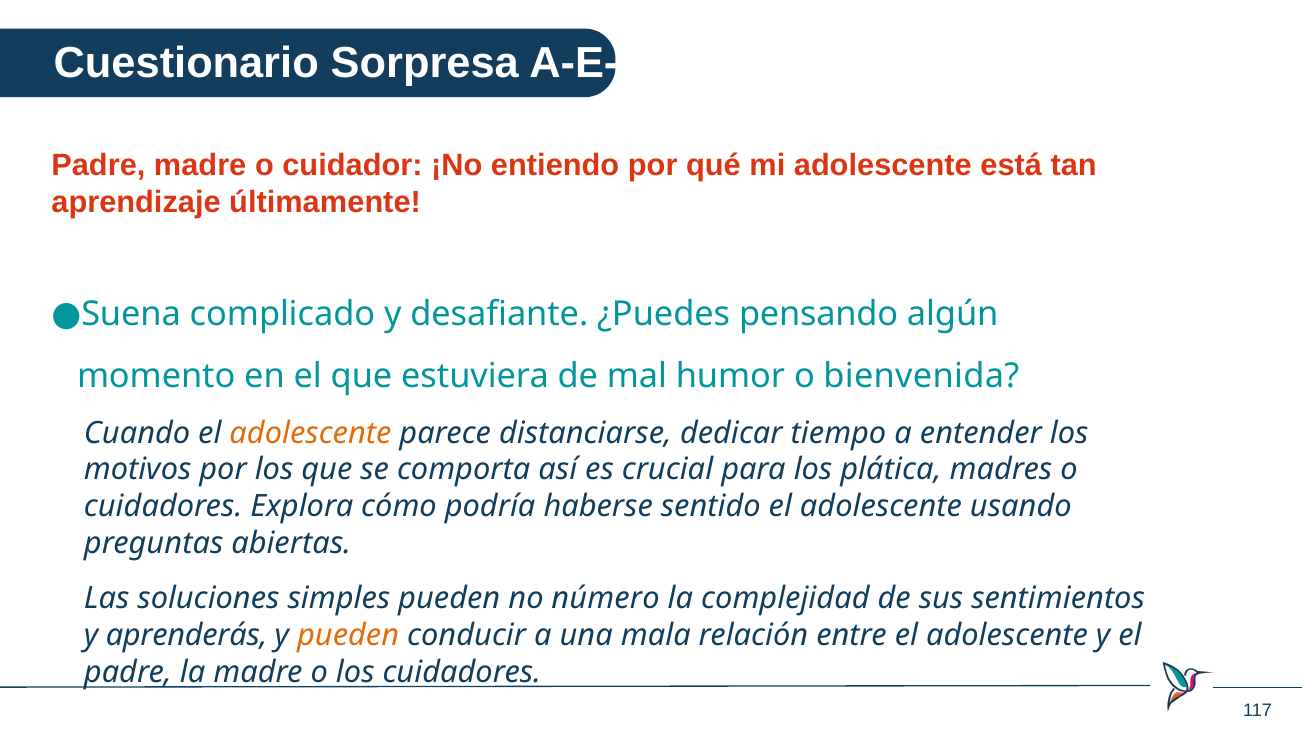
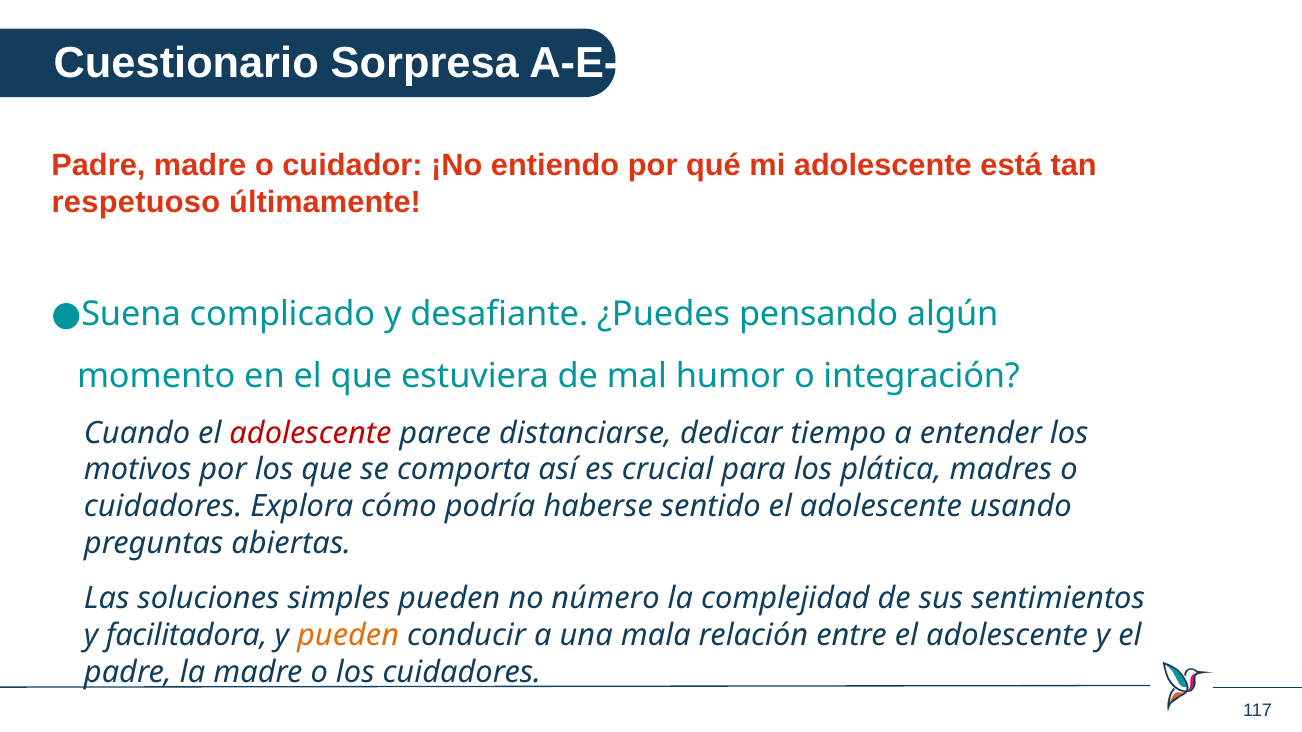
aprendizaje: aprendizaje -> respetuoso (136, 202)
bienvenida: bienvenida -> integración (922, 376)
adolescente colour: orange -> red (310, 433)
aprenderás: aprenderás -> facilitadora (187, 636)
